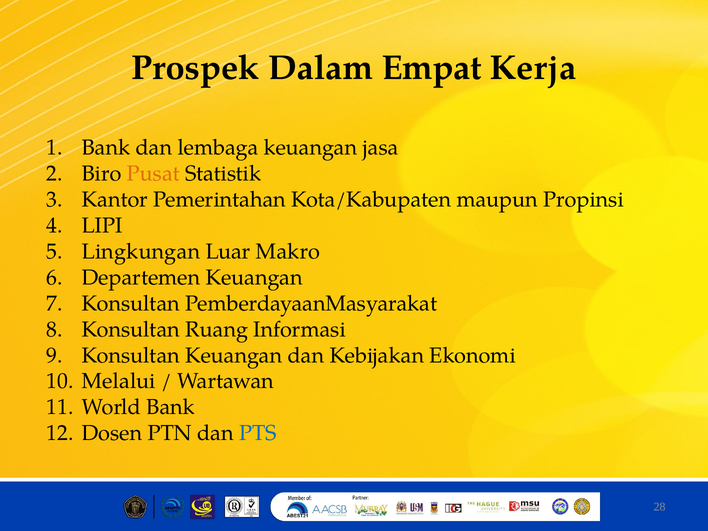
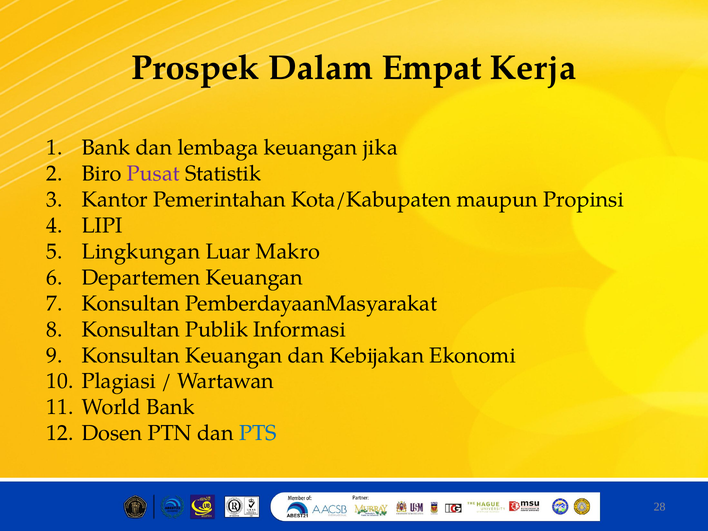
jasa: jasa -> jika (381, 148)
Pusat colour: orange -> purple (153, 174)
Ruang: Ruang -> Publik (217, 329)
Melalui: Melalui -> Plagiasi (119, 381)
